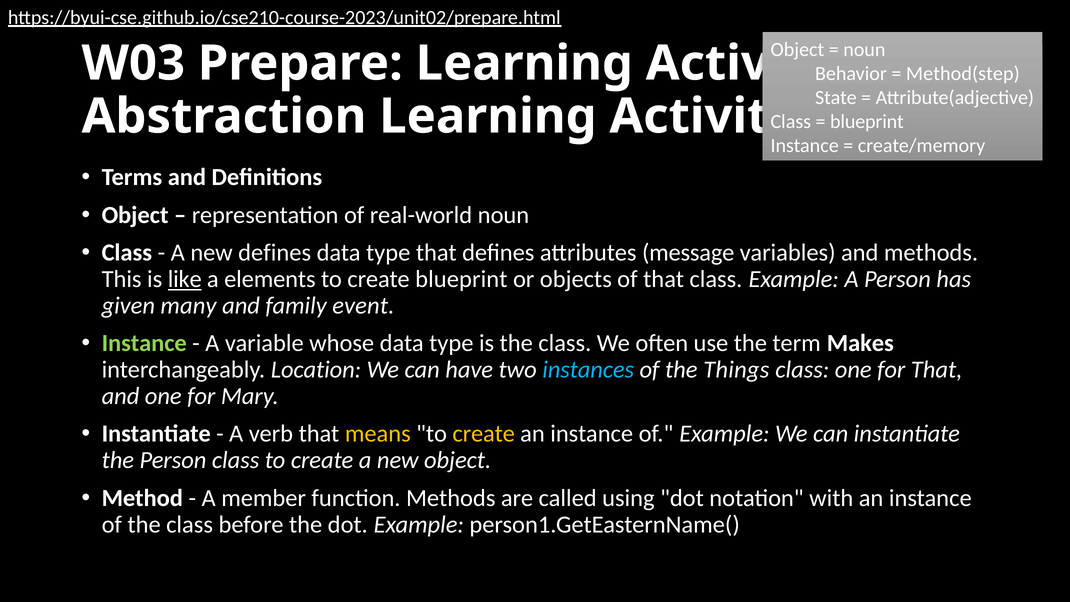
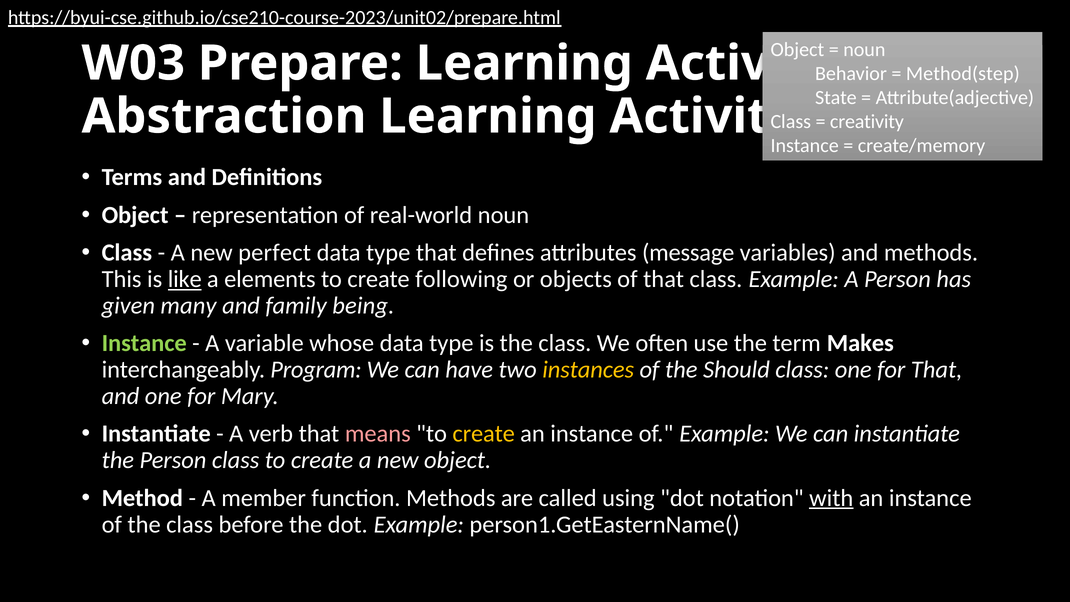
blueprint: blueprint -> creativity (867, 122)
new defines: defines -> perfect (275, 253)
create blueprint: blueprint -> following (461, 279)
event: event -> being (363, 306)
Location: Location -> Program (316, 370)
instances colour: light blue -> yellow (588, 370)
Things: Things -> Should (736, 370)
means colour: yellow -> pink (378, 434)
with underline: none -> present (831, 498)
